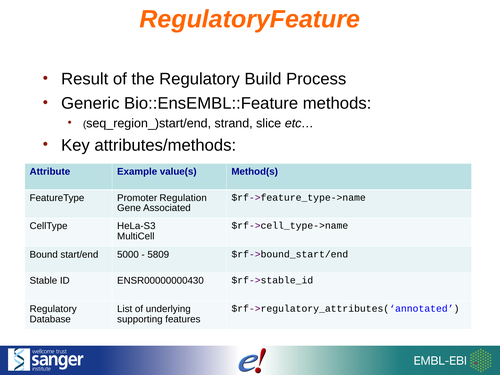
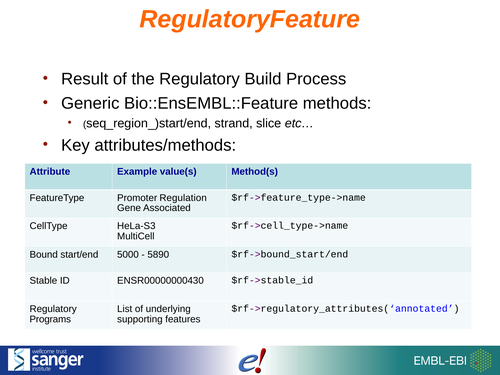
5809: 5809 -> 5890 (158, 254)
Database: Database -> Programs (50, 319)
